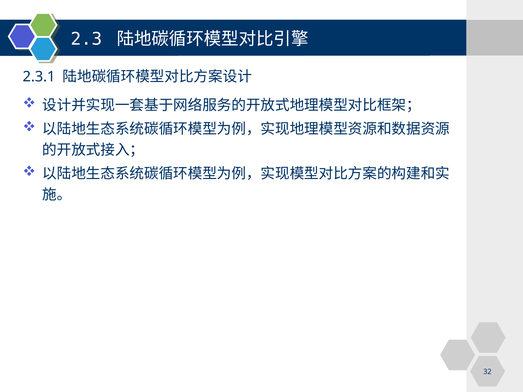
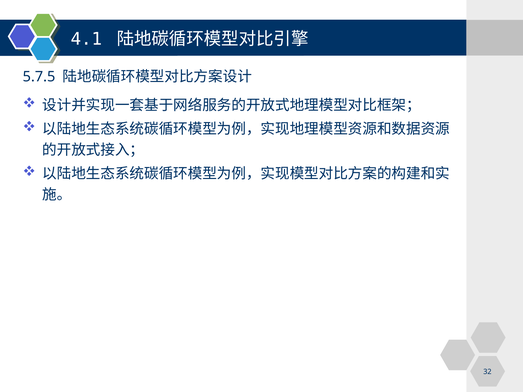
2.3: 2.3 -> 4.1 (86, 39)
2.3.1: 2.3.1 -> 5.7.5 (39, 77)
